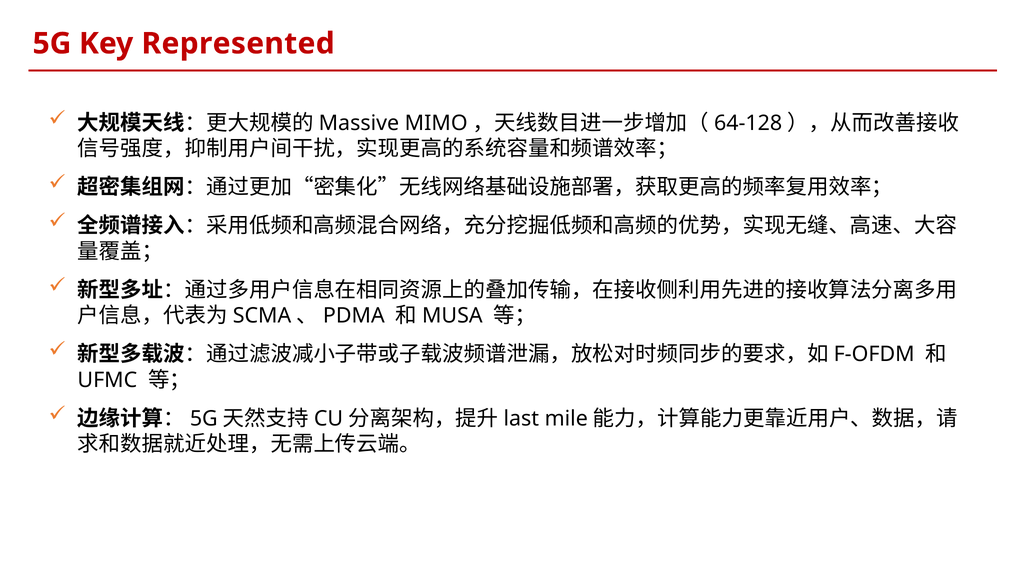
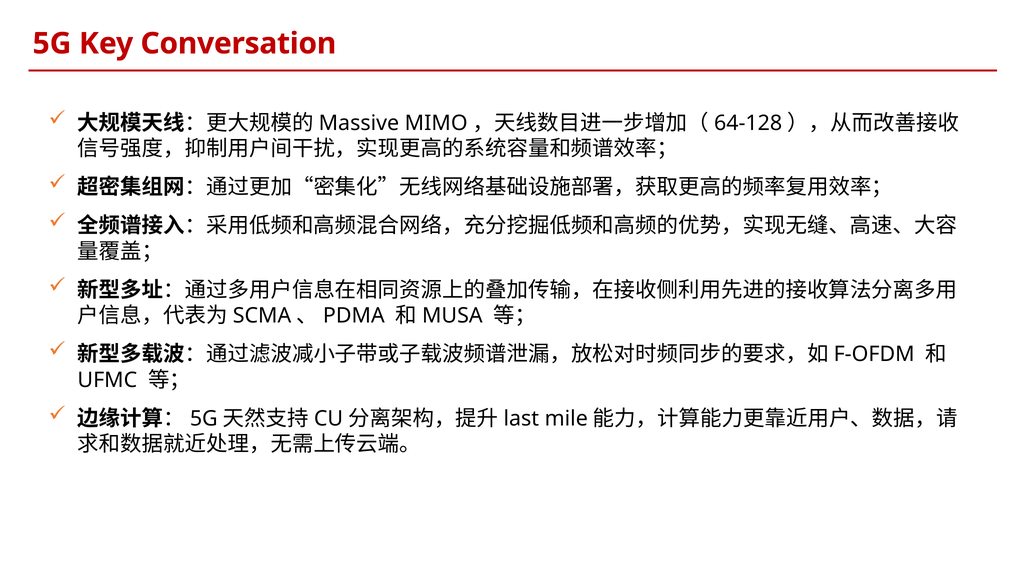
Represented: Represented -> Conversation (238, 44)
